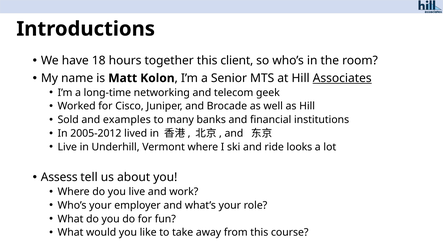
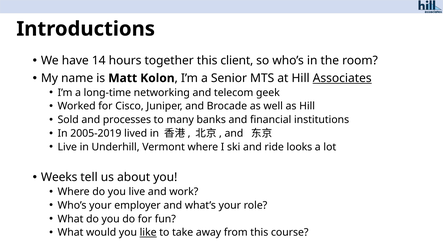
18: 18 -> 14 (99, 61)
examples: examples -> processes (127, 120)
2005-2012: 2005-2012 -> 2005-2019 (96, 133)
Assess: Assess -> Weeks (59, 177)
like underline: none -> present (148, 233)
